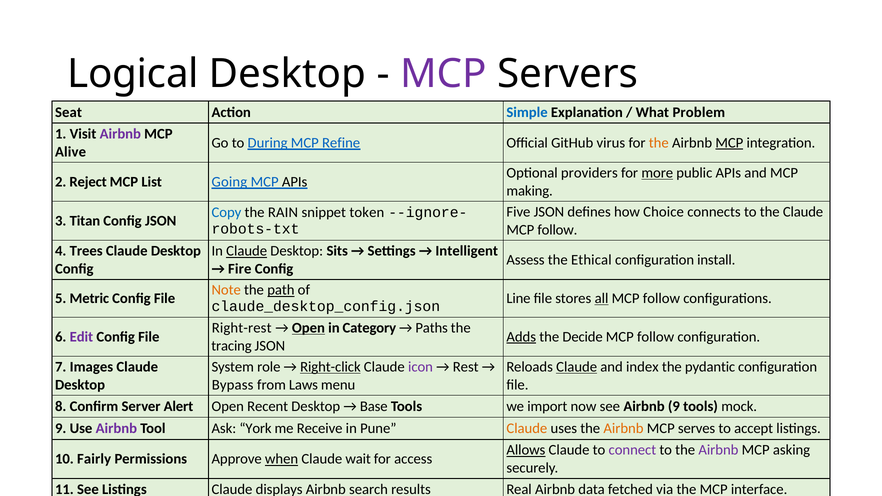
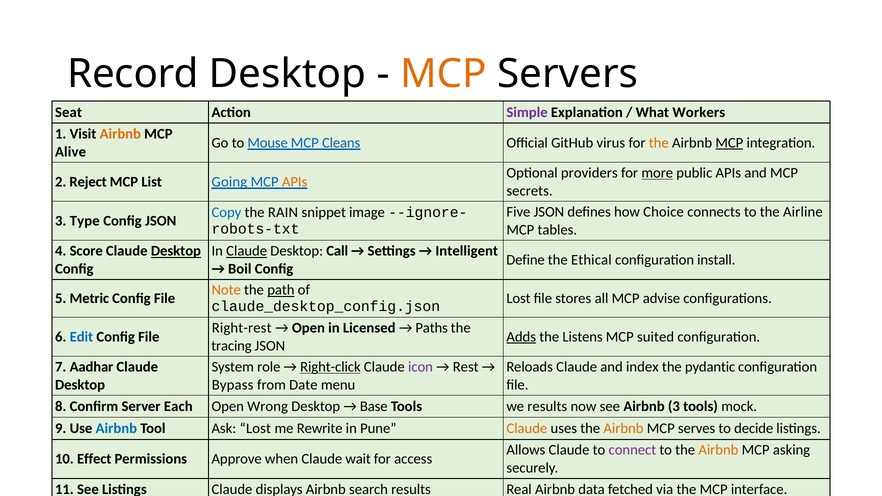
Logical: Logical -> Record (133, 74)
MCP colour: purple -> orange (443, 74)
Simple colour: blue -> purple (527, 112)
Problem: Problem -> Workers (699, 112)
Airbnb colour: purple -> orange (120, 134)
During: During -> Mouse (268, 143)
Refine: Refine -> Cleans (341, 143)
APIs colour: black -> orange (295, 182)
making: making -> secrets (530, 191)
the Claude: Claude -> Airline (803, 212)
token: token -> image (367, 212)
Titan: Titan -> Type (85, 221)
follow: follow -> tables (557, 230)
Trees: Trees -> Score (86, 251)
Desktop underline: none -> present (176, 251)
Sits: Sits -> Call (337, 251)
Assess: Assess -> Define (526, 260)
Fire: Fire -> Boil (240, 269)
Line: Line -> Lost (518, 299)
all underline: present -> none (602, 299)
follow: follow -> advise (661, 299)
Open underline: present -> none (308, 328)
Category: Category -> Licensed (369, 328)
Edit colour: purple -> blue (81, 337)
Decide: Decide -> Listens (583, 337)
follow: follow -> suited (656, 337)
Images: Images -> Aadhar (92, 367)
Claude underline: present -> none (577, 367)
Laws: Laws -> Date (303, 385)
Alert: Alert -> Each (178, 407)
Recent: Recent -> Wrong (268, 407)
we import: import -> results (547, 407)
Airbnb 9: 9 -> 3 (674, 407)
Airbnb colour: purple -> blue (116, 429)
Ask York: York -> Lost (255, 429)
Receive: Receive -> Rewrite (320, 429)
accept: accept -> decide (754, 429)
Allows underline: present -> none (526, 450)
Airbnb colour: purple -> orange (718, 450)
Fairly: Fairly -> Effect (94, 459)
when underline: present -> none (282, 459)
